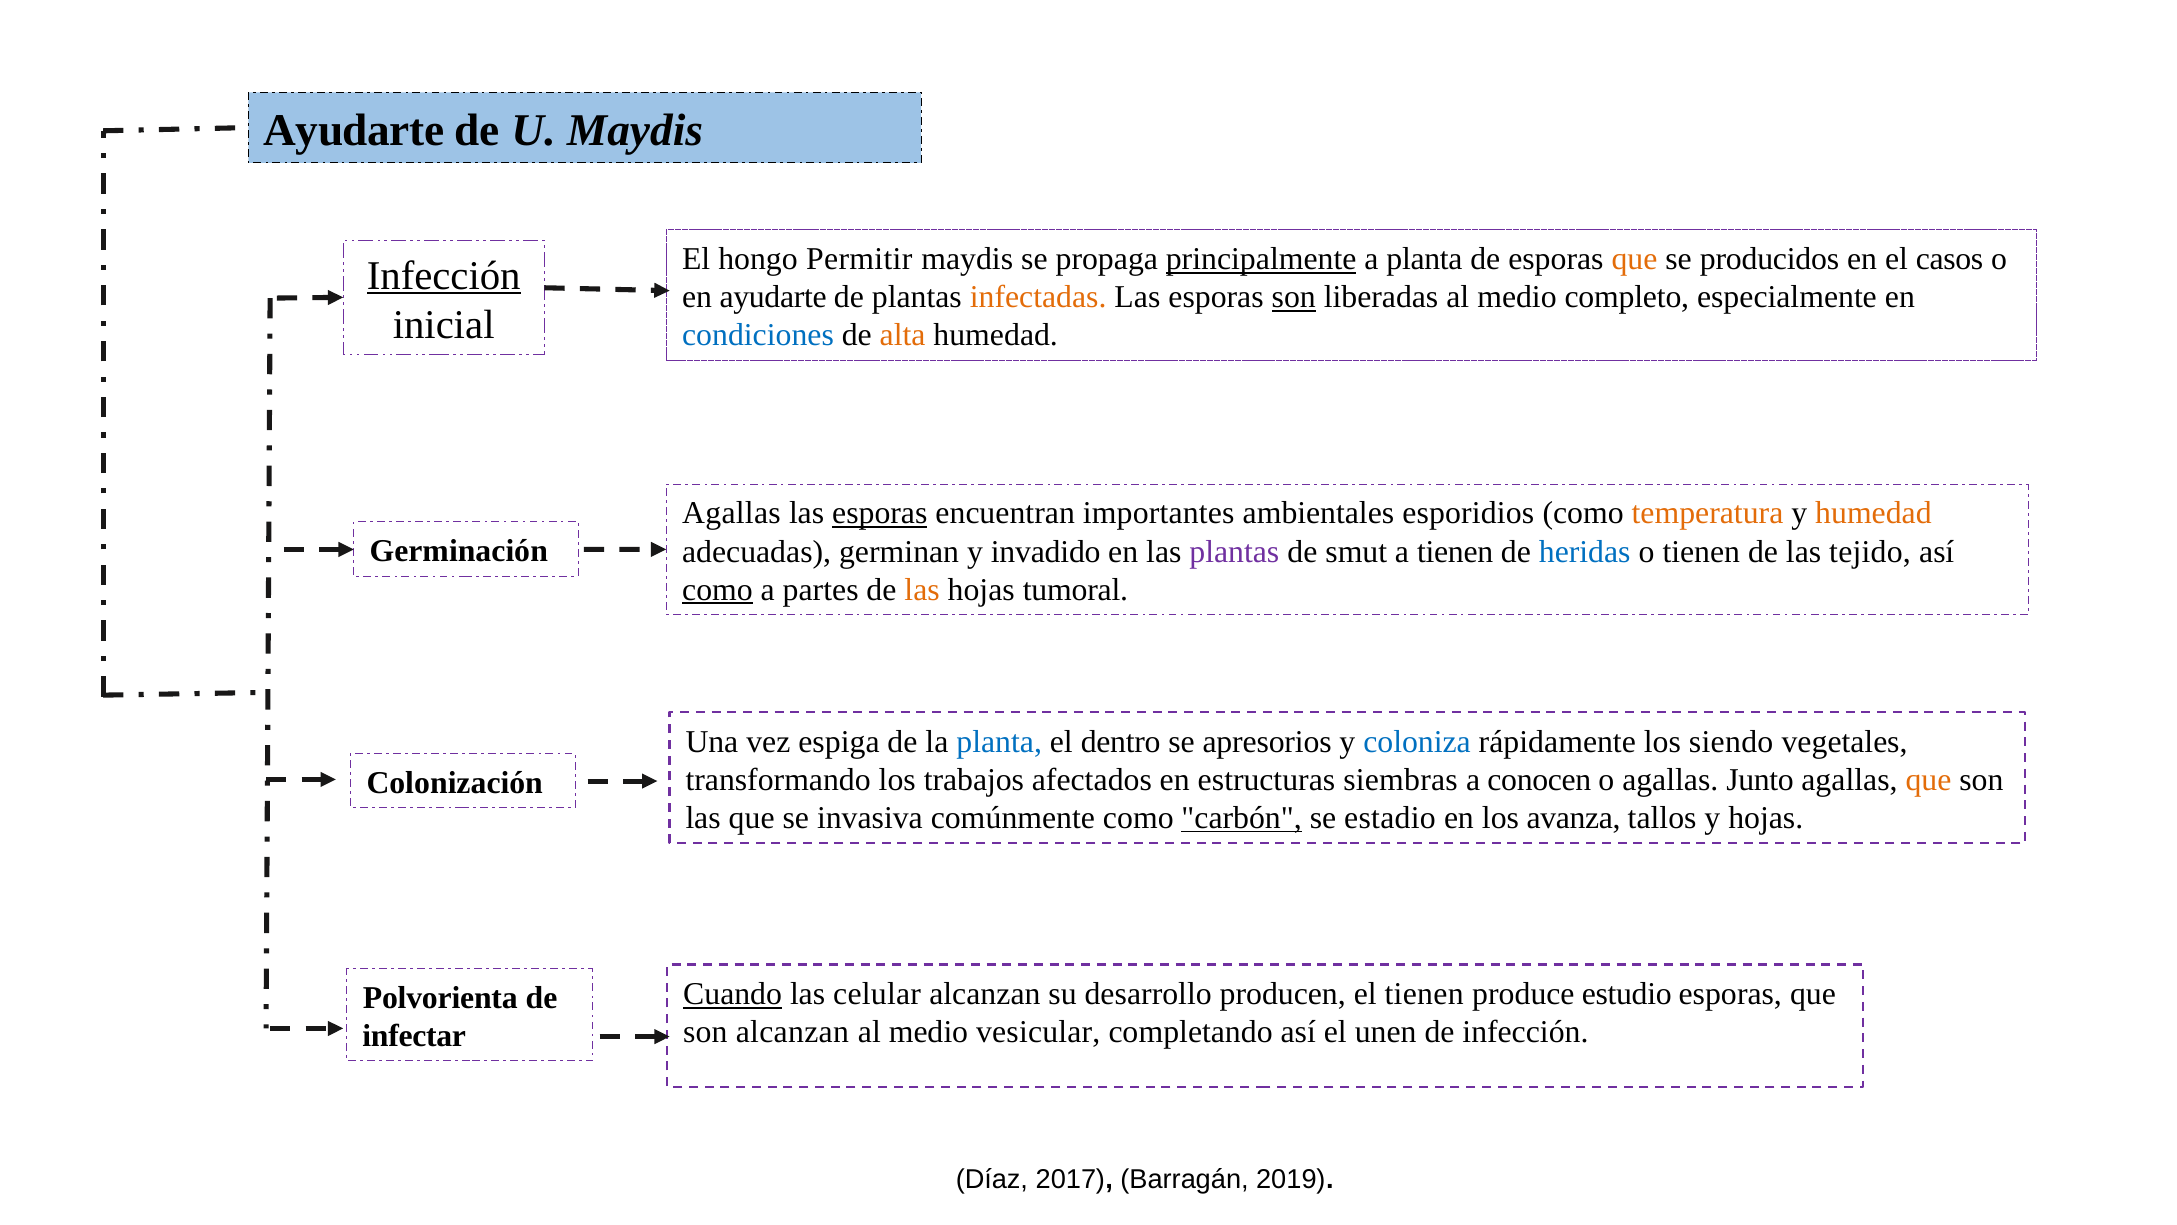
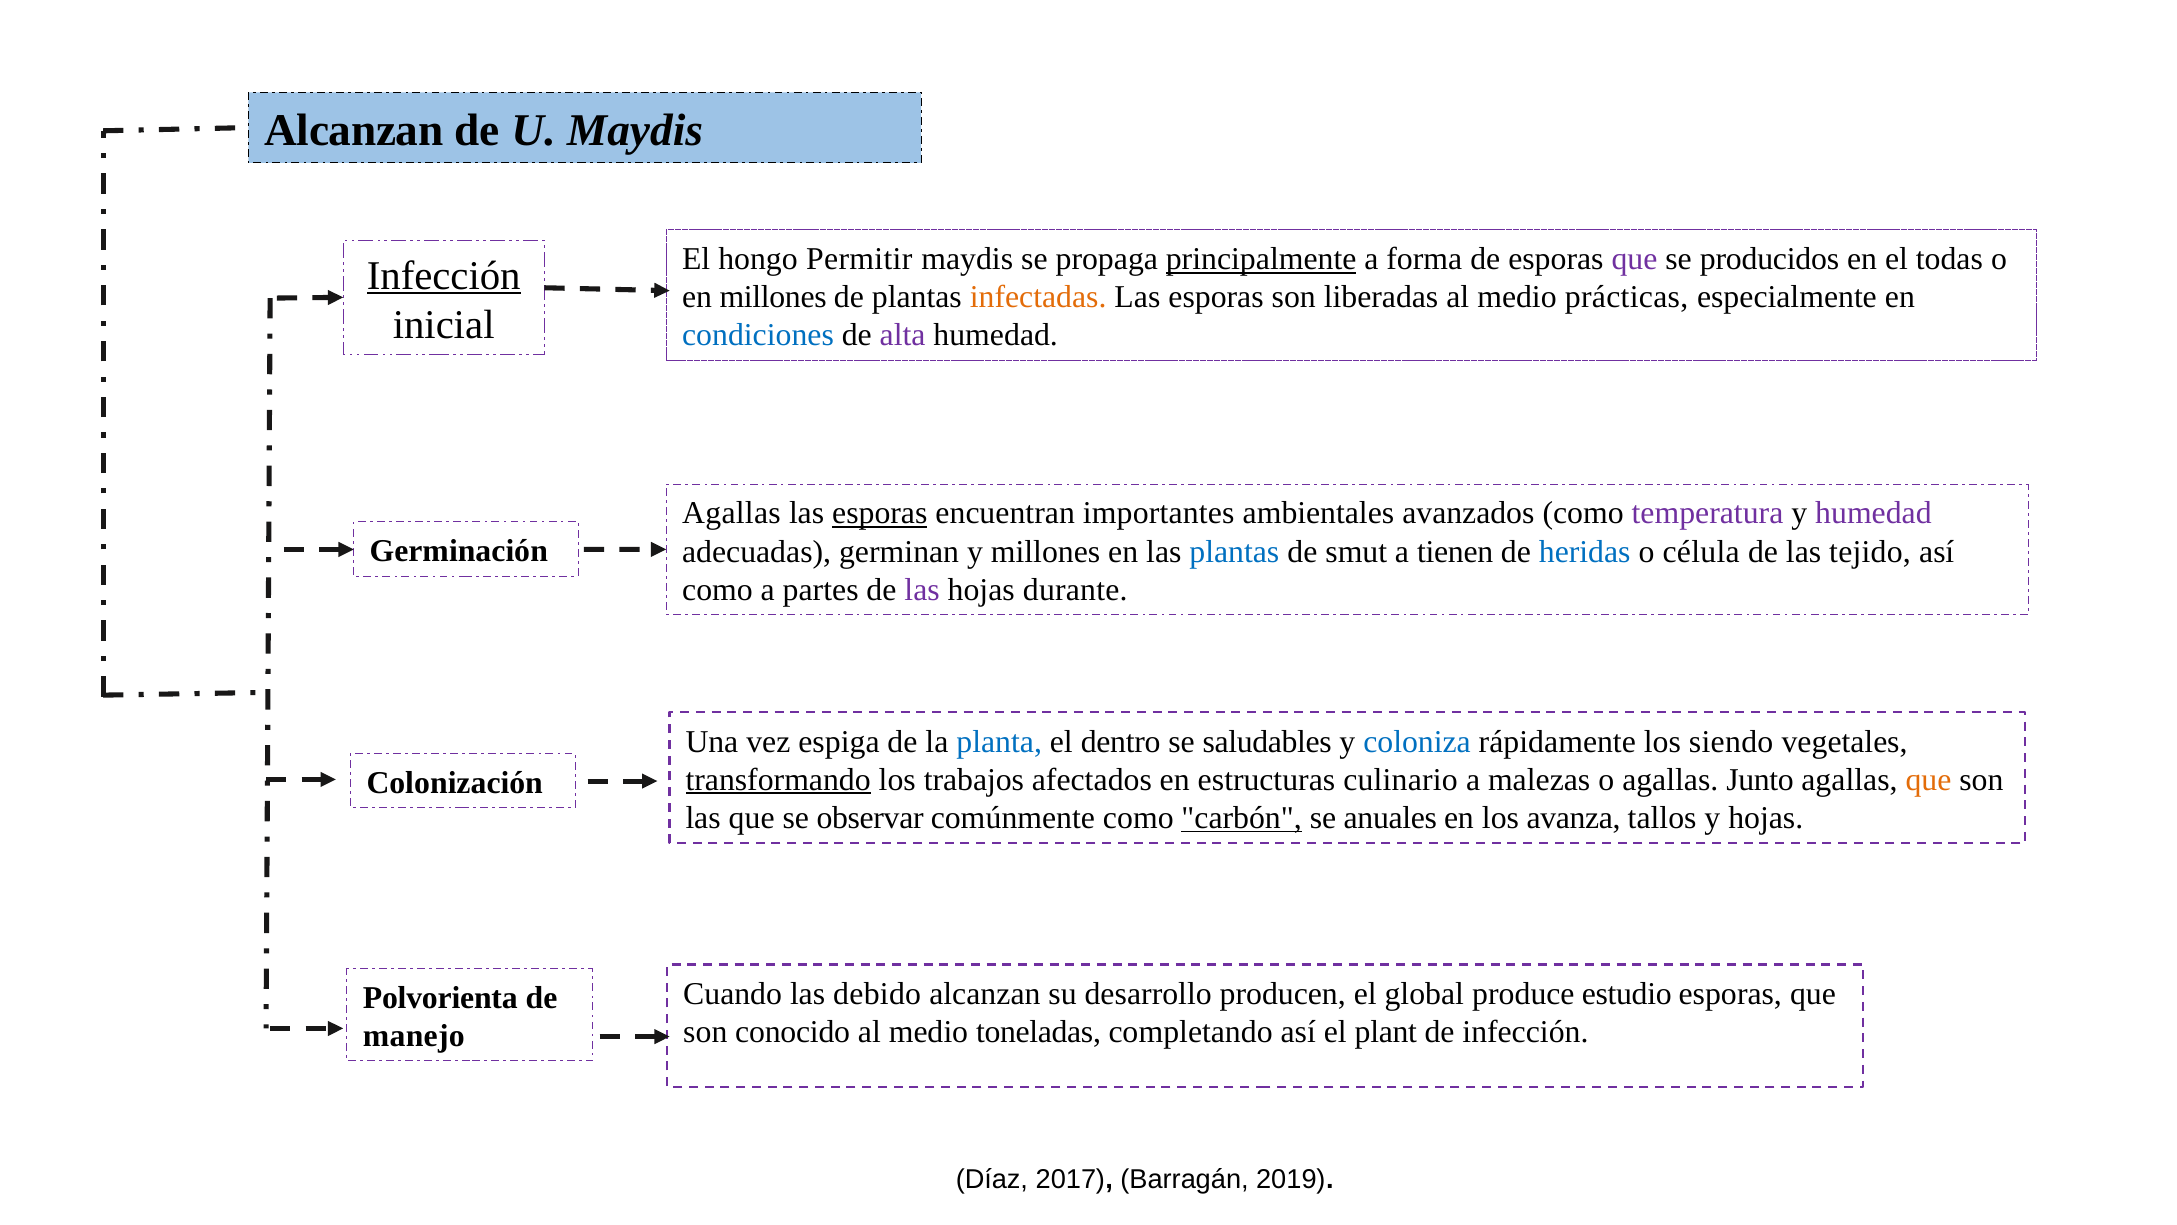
Ayudarte: Ayudarte -> Alcanzan (354, 131)
a planta: planta -> forma (1424, 259)
que colour: orange -> purple (1634, 259)
casos: casos -> todas (1949, 259)
en ayudarte: ayudarte -> millones (773, 297)
son underline: present -> none (1294, 297)
completo: completo -> prácticas (1627, 297)
alta colour: orange -> purple (903, 335)
esporidios: esporidios -> avanzados (1468, 513)
temperatura colour: orange -> purple (1708, 513)
humedad colour: orange -> purple (1873, 513)
y invadido: invadido -> millones (1046, 551)
plantas colour: purple -> blue (1234, 551)
o tienen: tienen -> célula (1701, 551)
como underline: present -> none (717, 590)
las colour: orange -> purple (922, 590)
tumoral: tumoral -> durante (1075, 590)
apresorios: apresorios -> saludables (1267, 741)
transformando underline: none -> present (778, 779)
siembras: siembras -> culinario (1401, 779)
conocen: conocen -> malezas (1539, 779)
invasiva: invasiva -> observar (870, 818)
estadio: estadio -> anuales (1390, 818)
Cuando underline: present -> none (733, 994)
celular: celular -> debido (877, 994)
el tienen: tienen -> global (1424, 994)
son alcanzan: alcanzan -> conocido (793, 1032)
vesicular: vesicular -> toneladas (1039, 1032)
unen: unen -> plant (1386, 1032)
infectar: infectar -> manejo (414, 1036)
